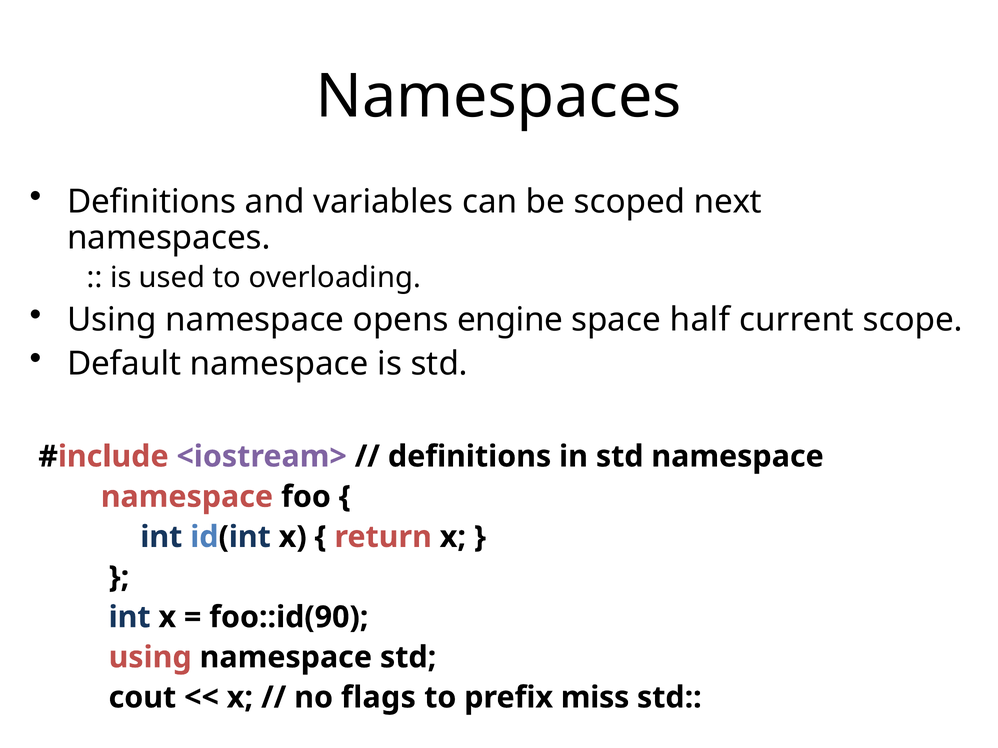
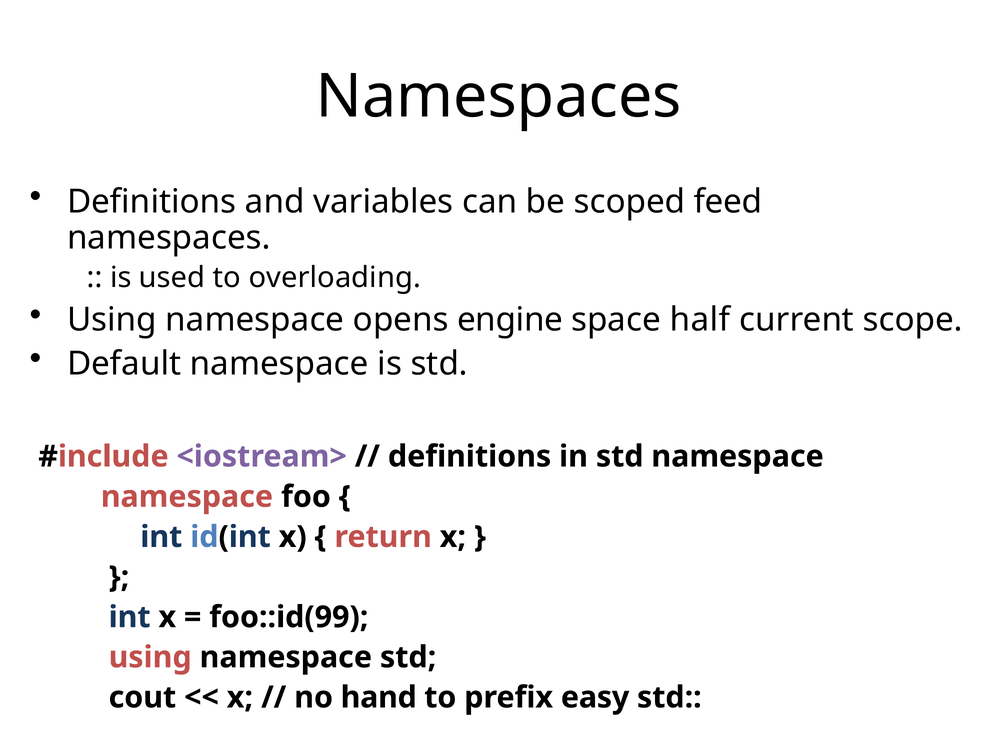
next: next -> feed (728, 202)
foo::id(90: foo::id(90 -> foo::id(99 (289, 618)
flags: flags -> hand (379, 698)
miss: miss -> easy (595, 698)
